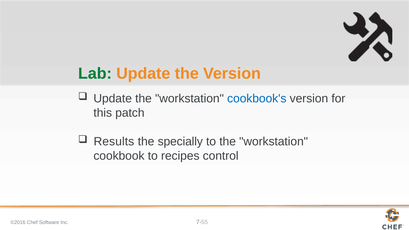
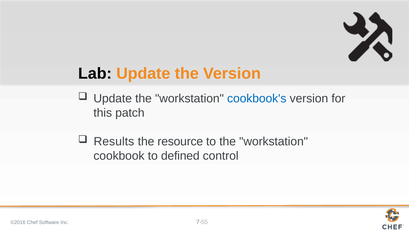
Lab colour: green -> black (95, 74)
specially: specially -> resource (180, 141)
recipes: recipes -> defined (180, 156)
